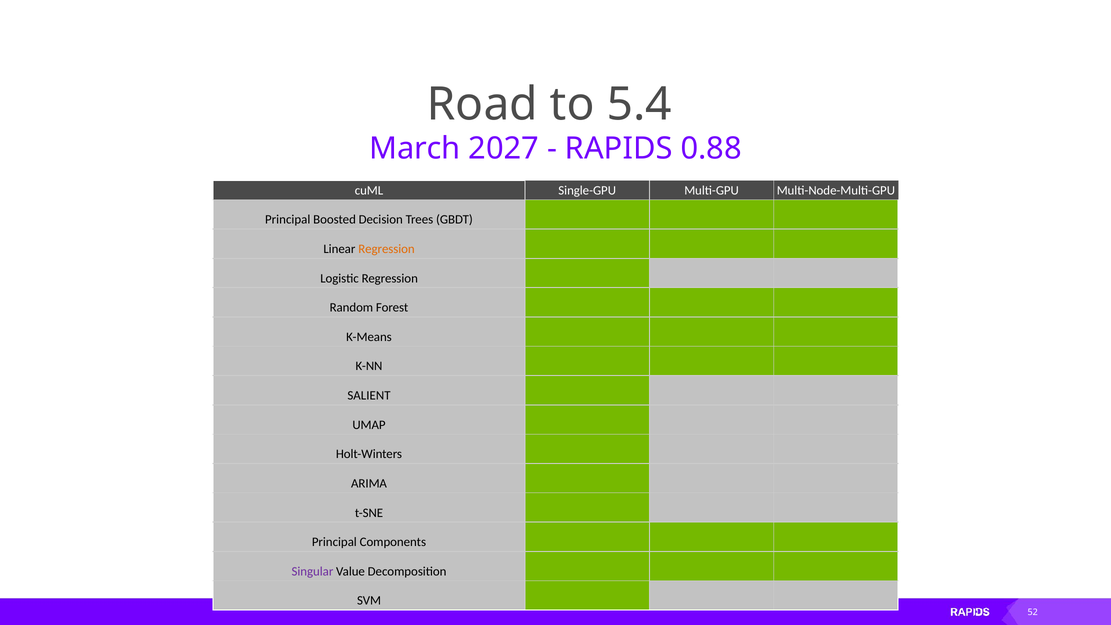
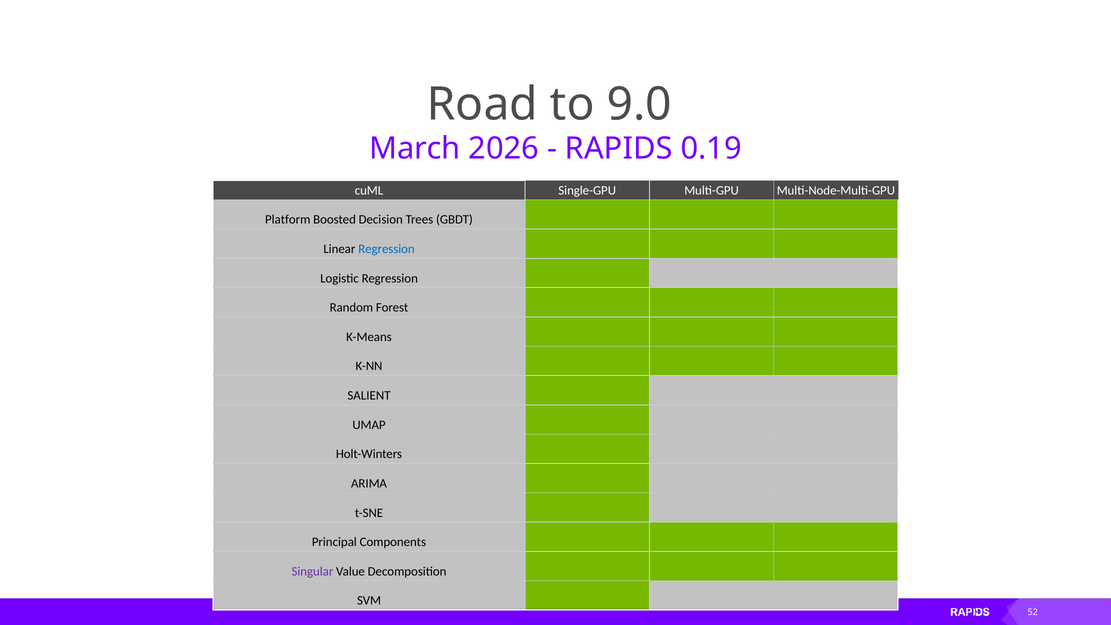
5.4: 5.4 -> 9.0 (639, 105)
2027: 2027 -> 2026 (504, 149)
0.88: 0.88 -> 0.19 (711, 149)
Principal: Principal -> Platform (288, 220)
Regression colour: orange -> blue (386, 249)
